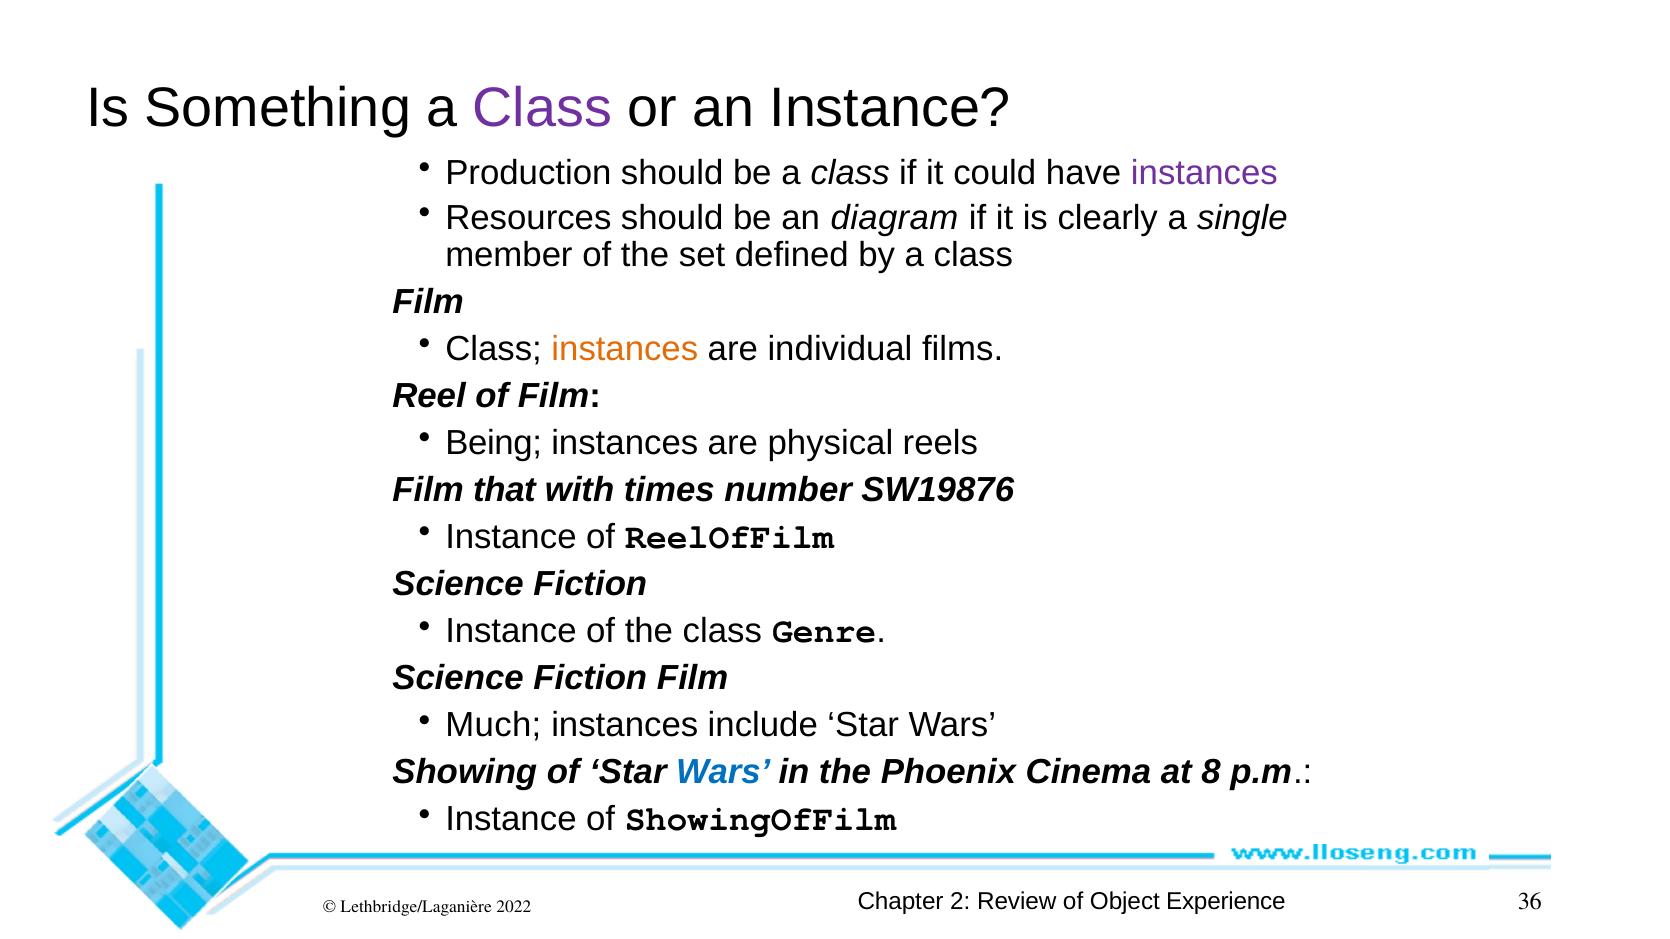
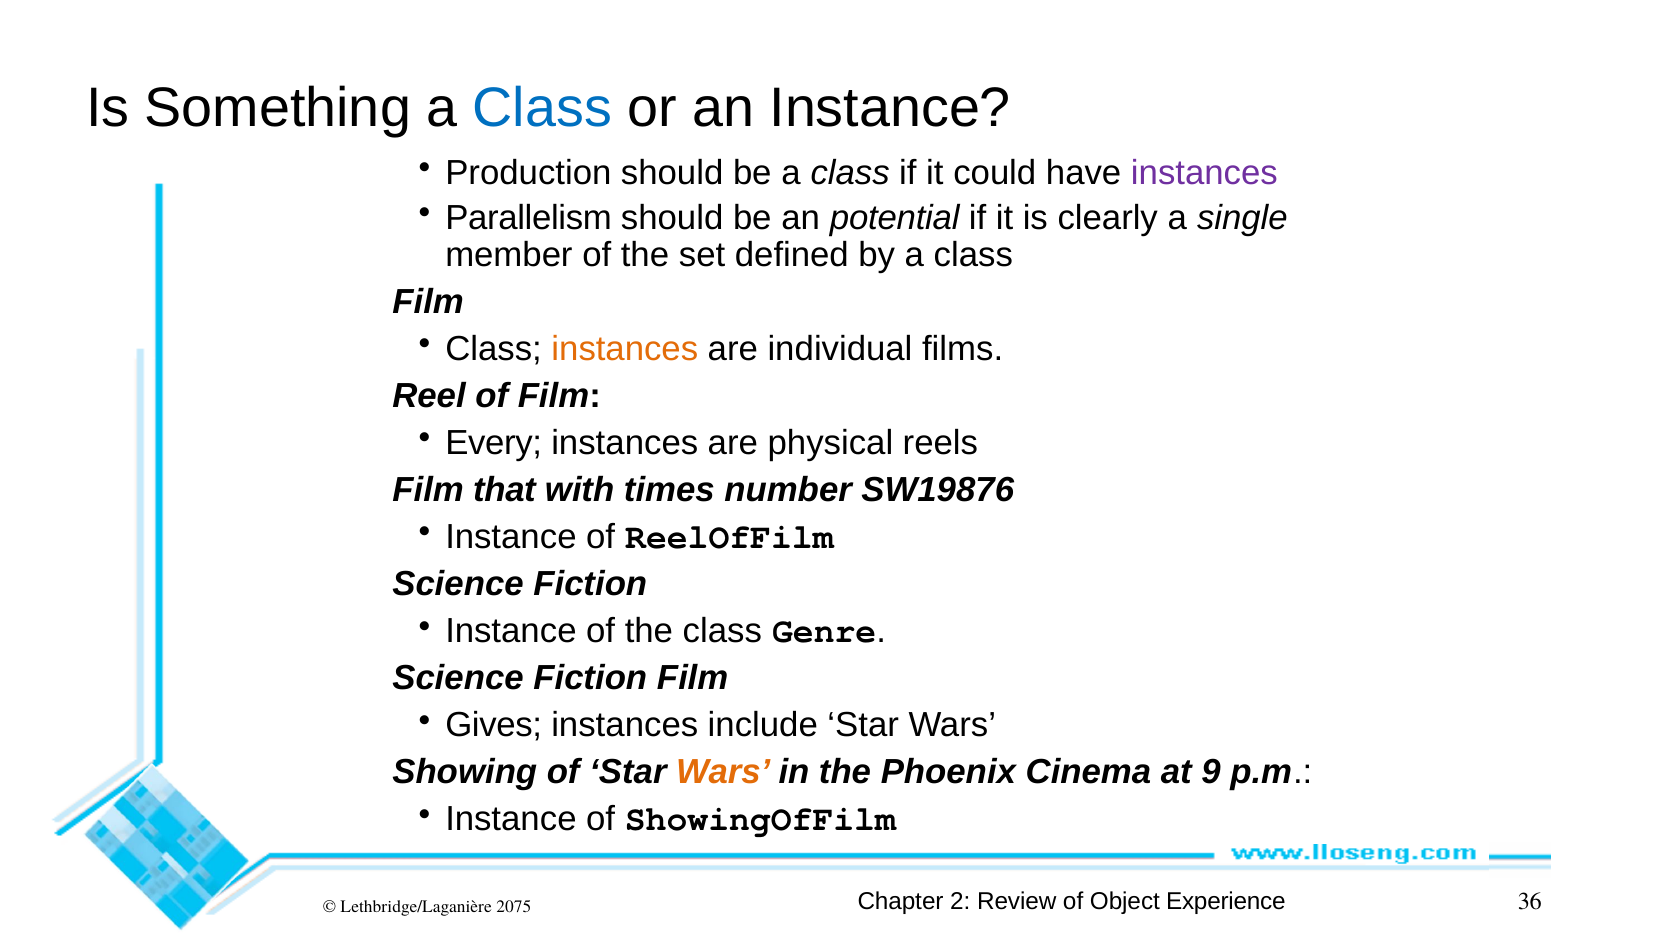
Class colour: purple -> blue (542, 108)
Resources: Resources -> Parallelism (529, 218)
diagram: diagram -> potential (895, 218)
Being: Being -> Every (494, 443)
Much: Much -> Gives (494, 726)
Wars colour: blue -> orange (723, 773)
8: 8 -> 9 (1211, 773)
2022: 2022 -> 2075 (514, 907)
